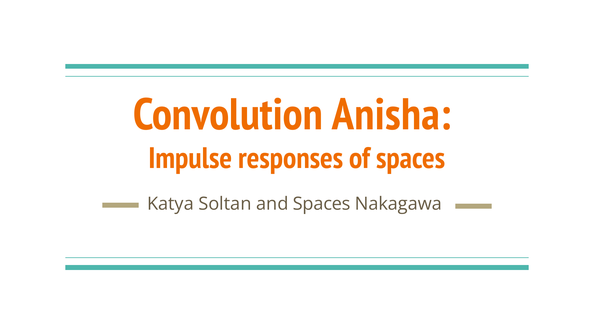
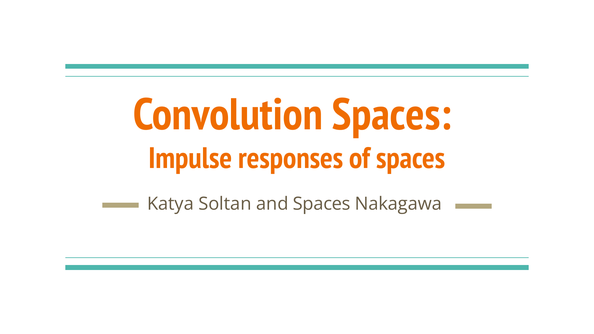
Convolution Anisha: Anisha -> Spaces (392, 115)
